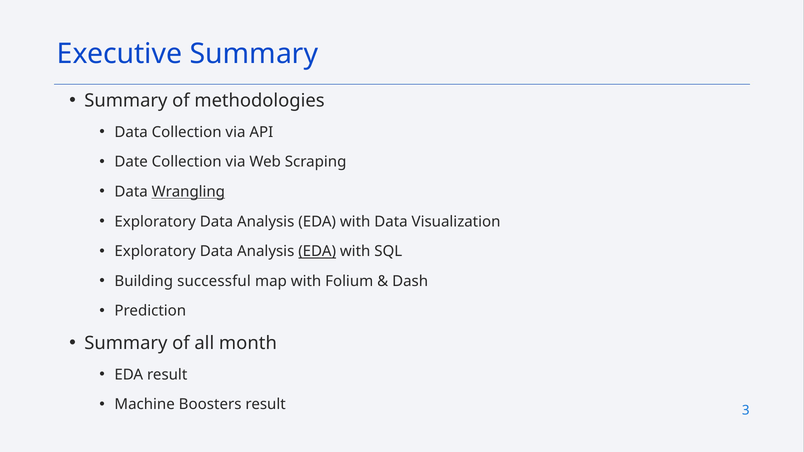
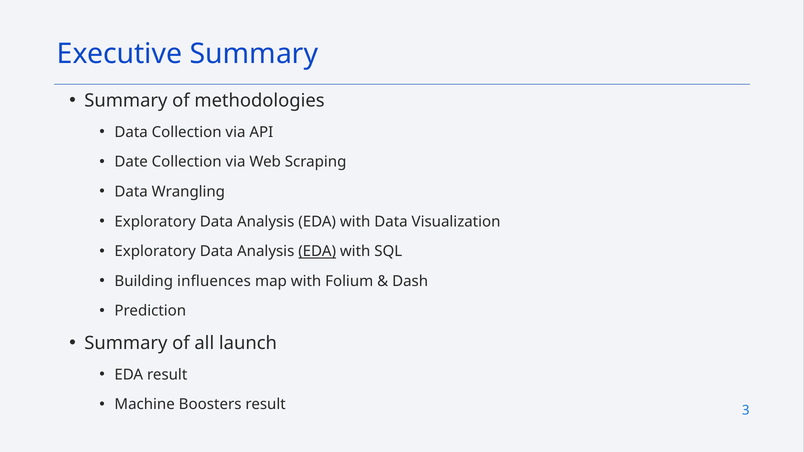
Wrangling underline: present -> none (188, 192)
successful: successful -> influences (214, 281)
month: month -> launch (248, 343)
